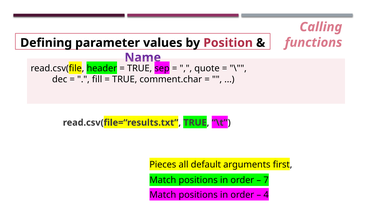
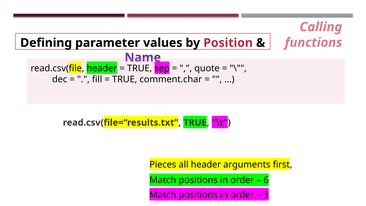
all default: default -> header (206, 164)
7: 7 -> 6 (266, 180)
4: 4 -> 3 (266, 195)
